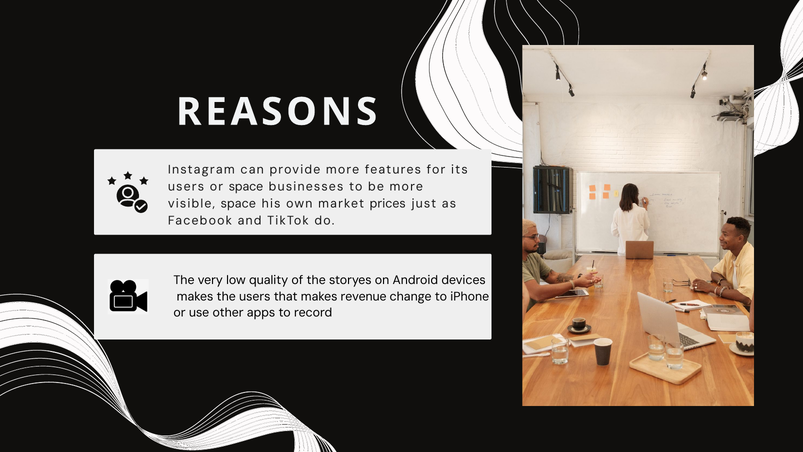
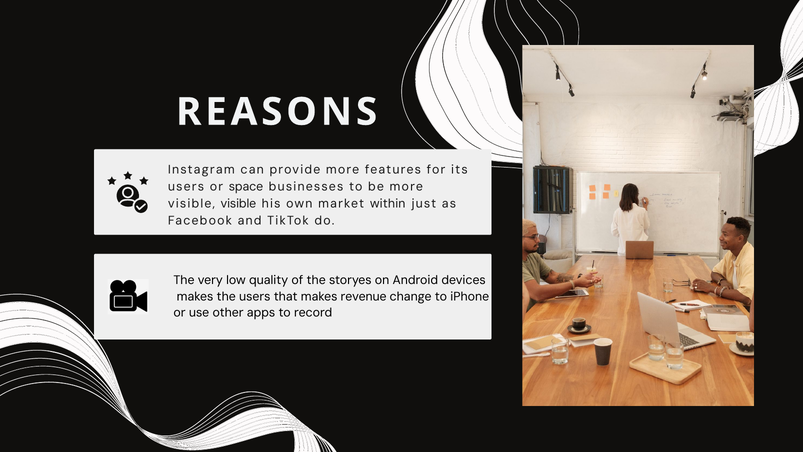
visible space: space -> visible (238, 204)
prices: prices -> within (388, 204)
